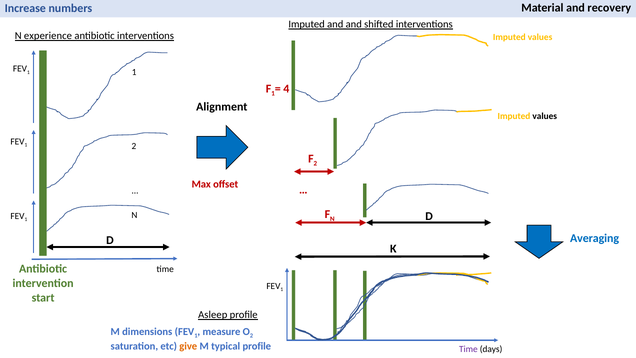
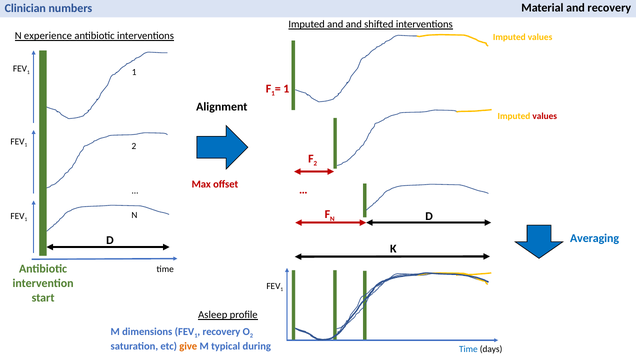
Increase: Increase -> Clinician (25, 9)
4: 4 -> 1 (286, 89)
values colour: black -> red (545, 116)
measure: measure -> recovery (221, 332)
typical profile: profile -> during (257, 346)
Time colour: purple -> blue (468, 349)
